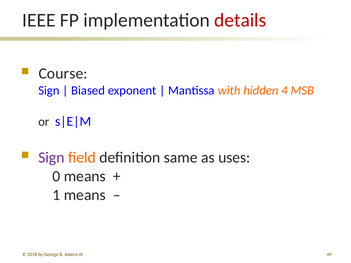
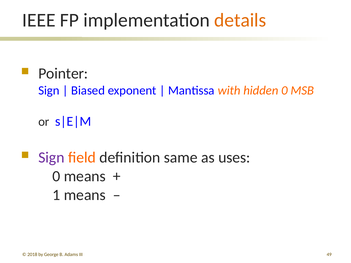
details colour: red -> orange (240, 20)
Course: Course -> Pointer (63, 74)
hidden 4: 4 -> 0 (284, 90)
